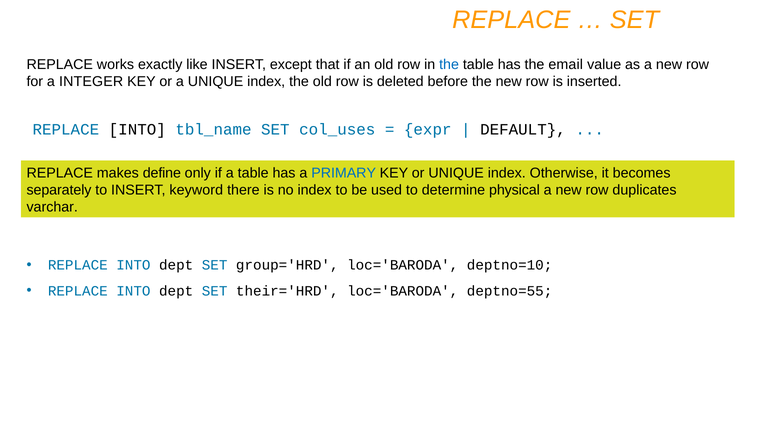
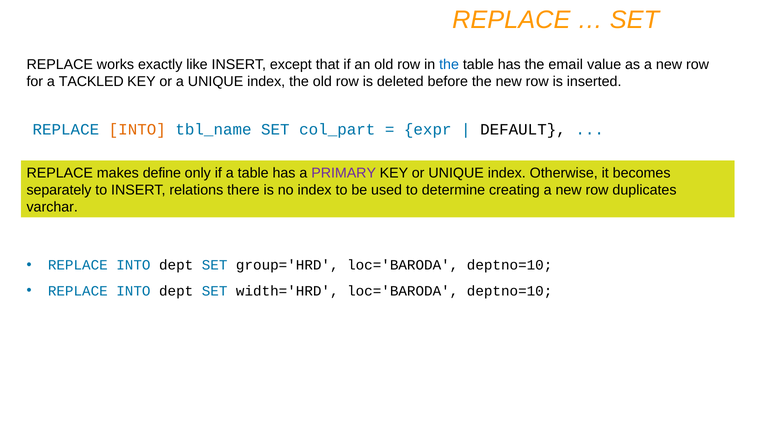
INTEGER: INTEGER -> TACKLED (91, 82)
INTO colour: black -> orange (137, 130)
col_uses: col_uses -> col_part (337, 130)
PRIMARY colour: blue -> purple (344, 173)
keyword: keyword -> relations (196, 190)
physical: physical -> creating (514, 190)
their='HRD: their='HRD -> width='HRD (287, 291)
deptno=55: deptno=55 -> deptno=10 (510, 291)
